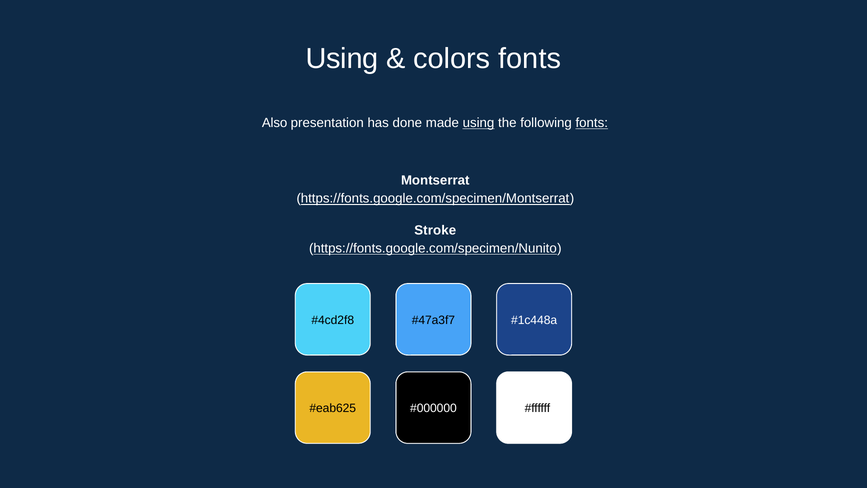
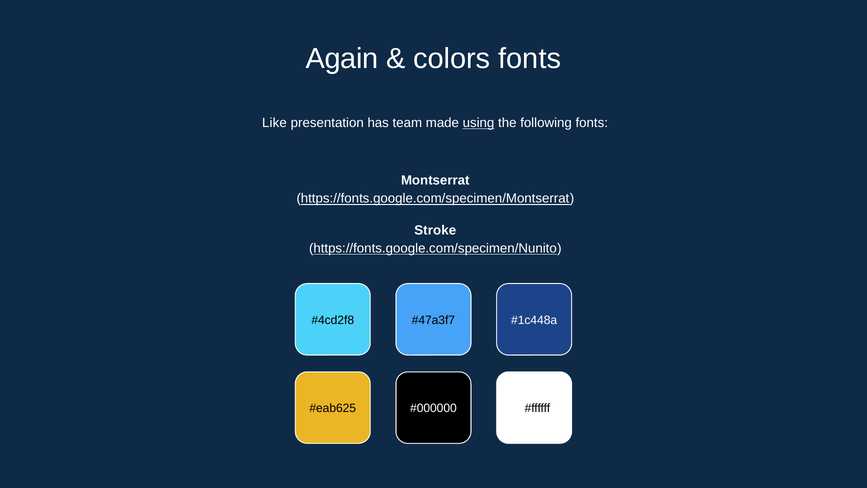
Using: Using -> Again (342, 59)
Also: Also -> Like (274, 123)
done: done -> team (407, 123)
fonts underline: present -> none (592, 123)
